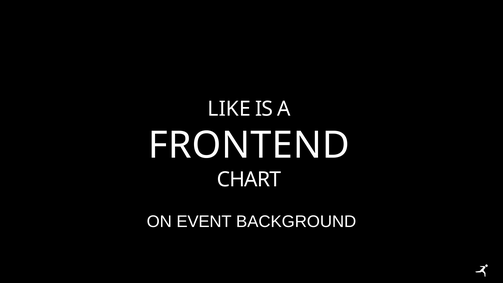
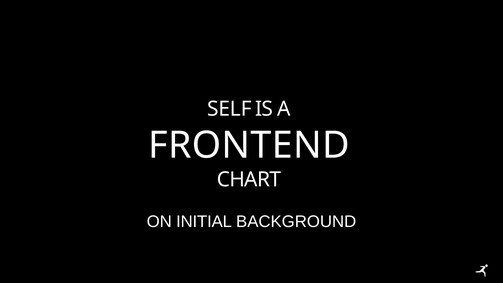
LIKE: LIKE -> SELF (229, 109)
EVENT: EVENT -> INITIAL (204, 222)
